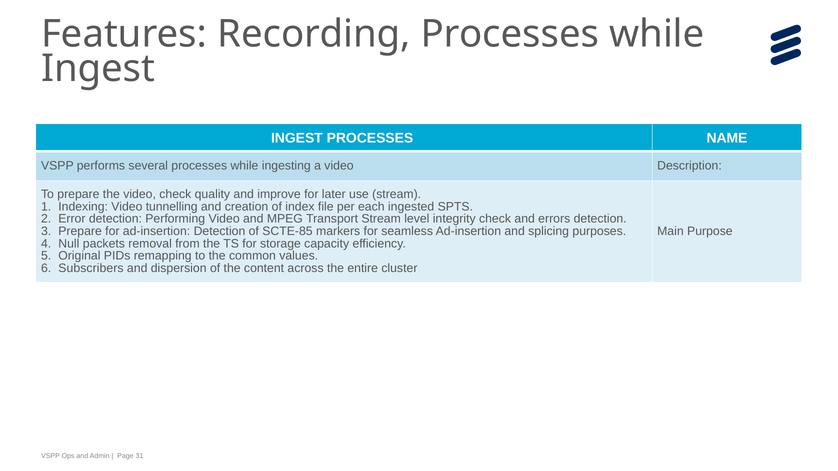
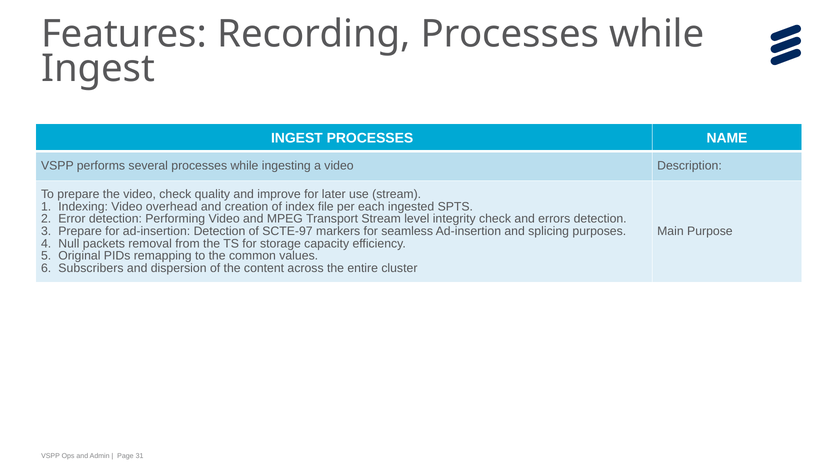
tunnelling: tunnelling -> overhead (172, 207)
SCTE-85: SCTE-85 -> SCTE-97 (287, 231)
